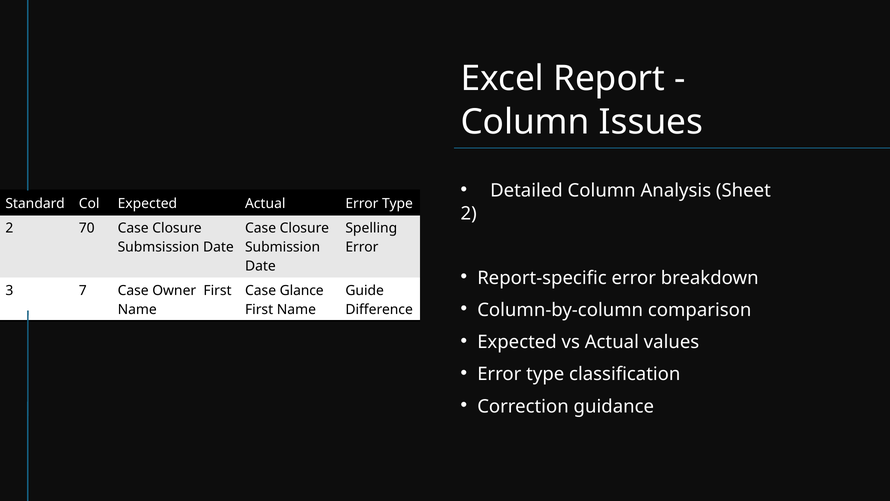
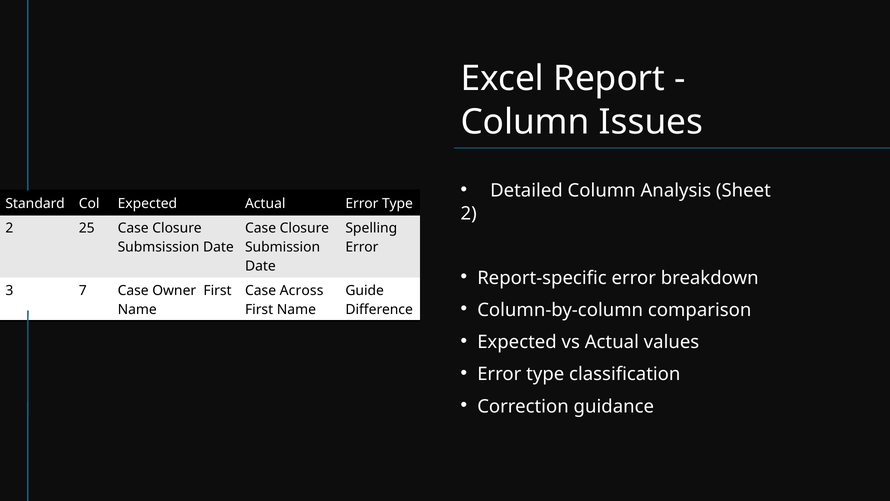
70: 70 -> 25 (87, 228)
Glance: Glance -> Across (302, 290)
